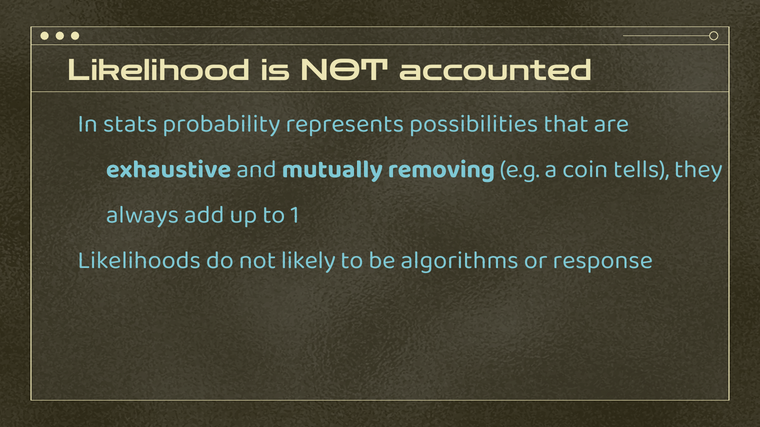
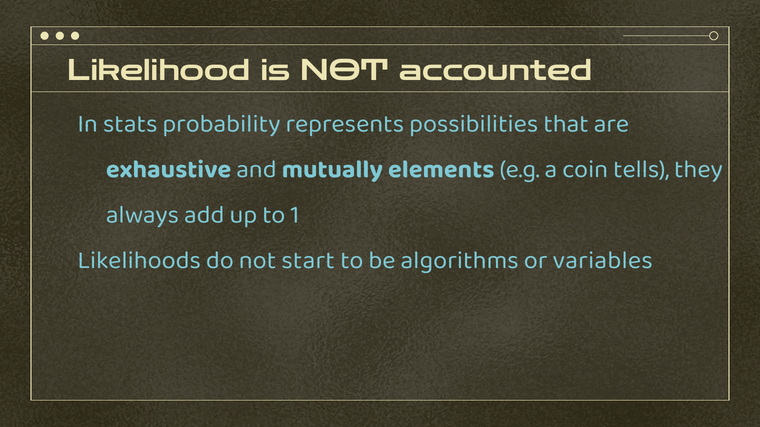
removing: removing -> elements (441, 169)
likely: likely -> start (308, 260)
response: response -> variables (603, 260)
